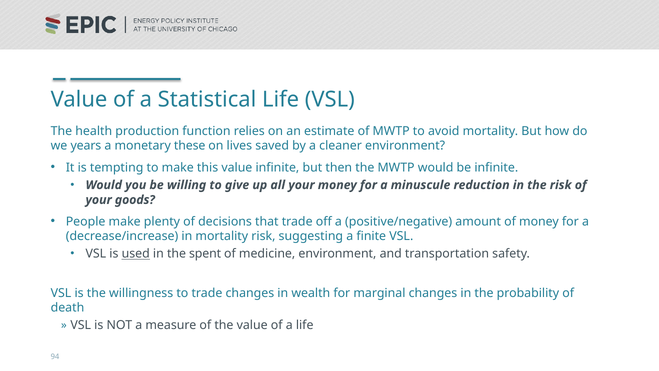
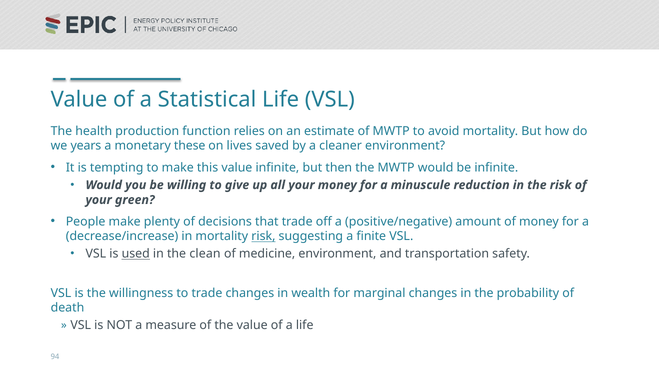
goods: goods -> green (135, 200)
risk underline: none -> present (263, 236)
spent: spent -> clean (205, 254)
